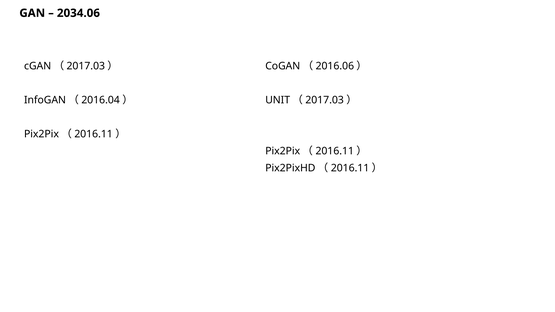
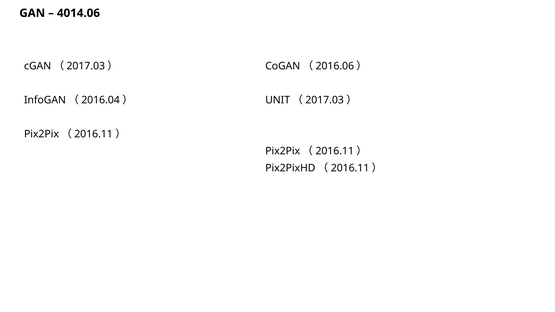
2034.06: 2034.06 -> 4014.06 (78, 13)
